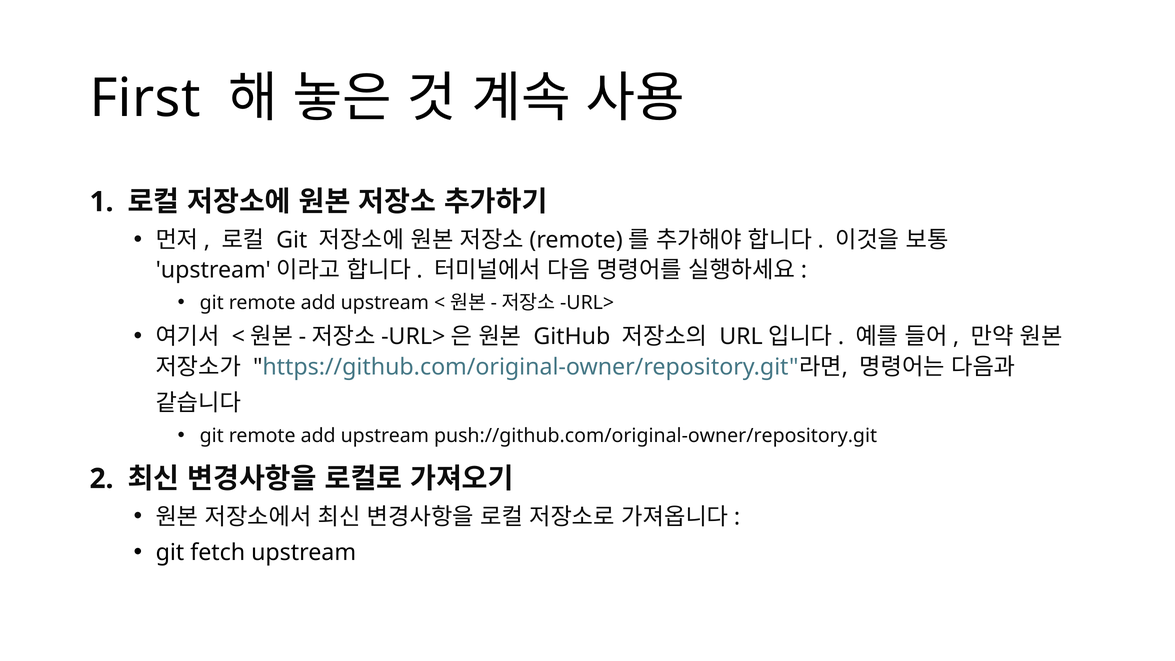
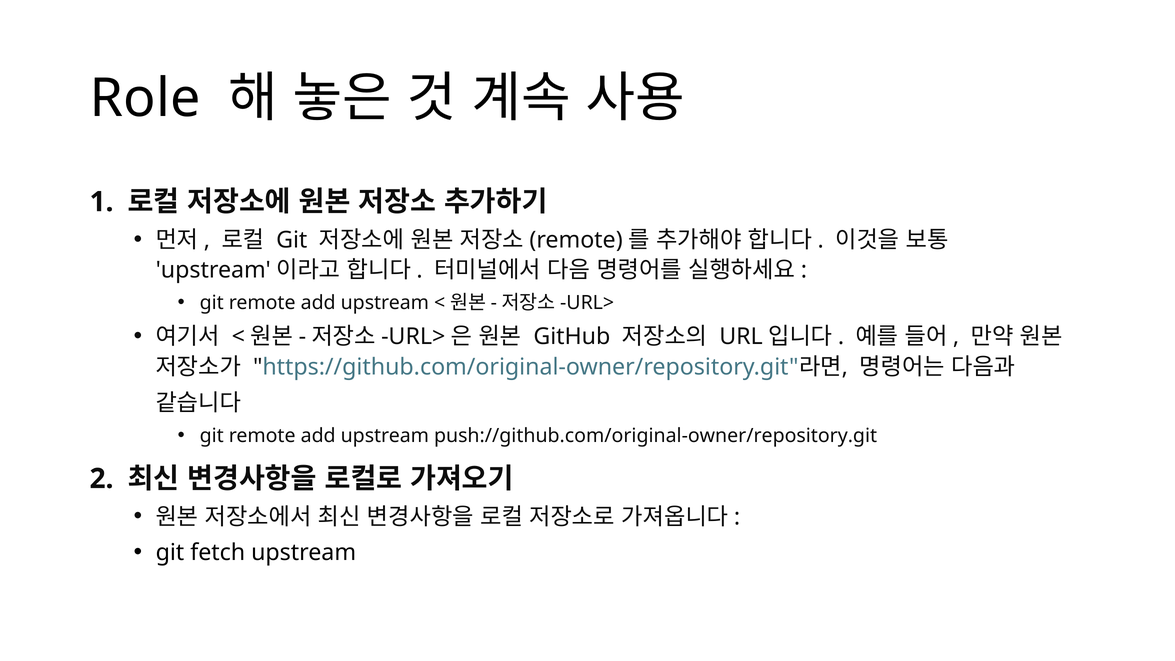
First: First -> Role (145, 99)
